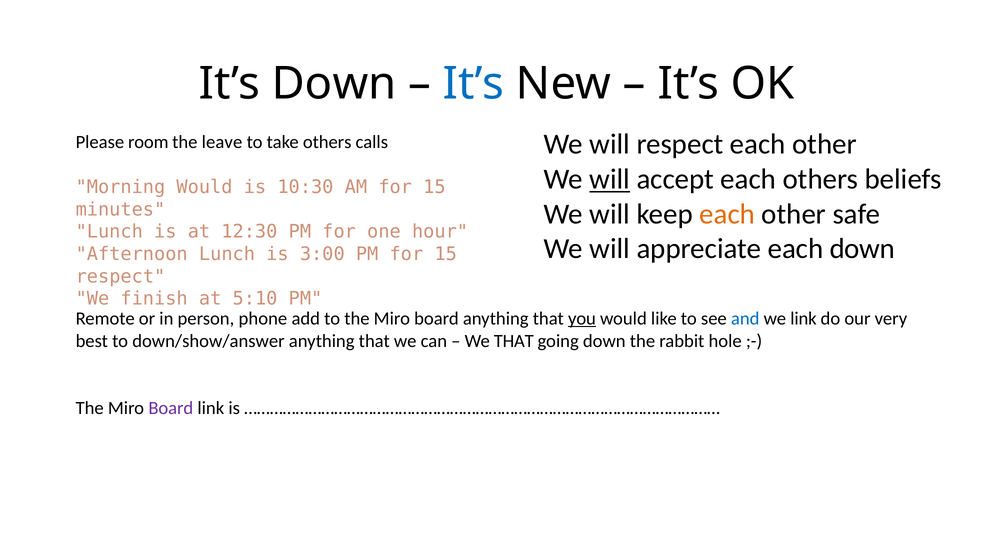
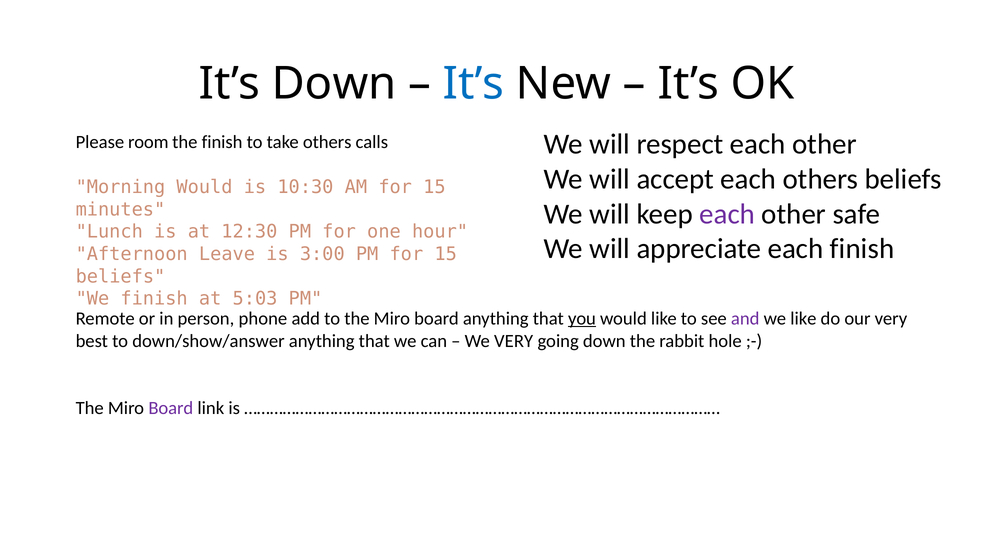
the leave: leave -> finish (222, 142)
will underline: present -> none (610, 179)
each colour: orange -> purple (727, 214)
each down: down -> finish (862, 249)
Afternoon Lunch: Lunch -> Leave (227, 254)
respect: respect -> beliefs (120, 277)
5:10: 5:10 -> 5:03 (255, 299)
and colour: blue -> purple (745, 319)
we link: link -> like (803, 319)
We THAT: THAT -> VERY (514, 341)
